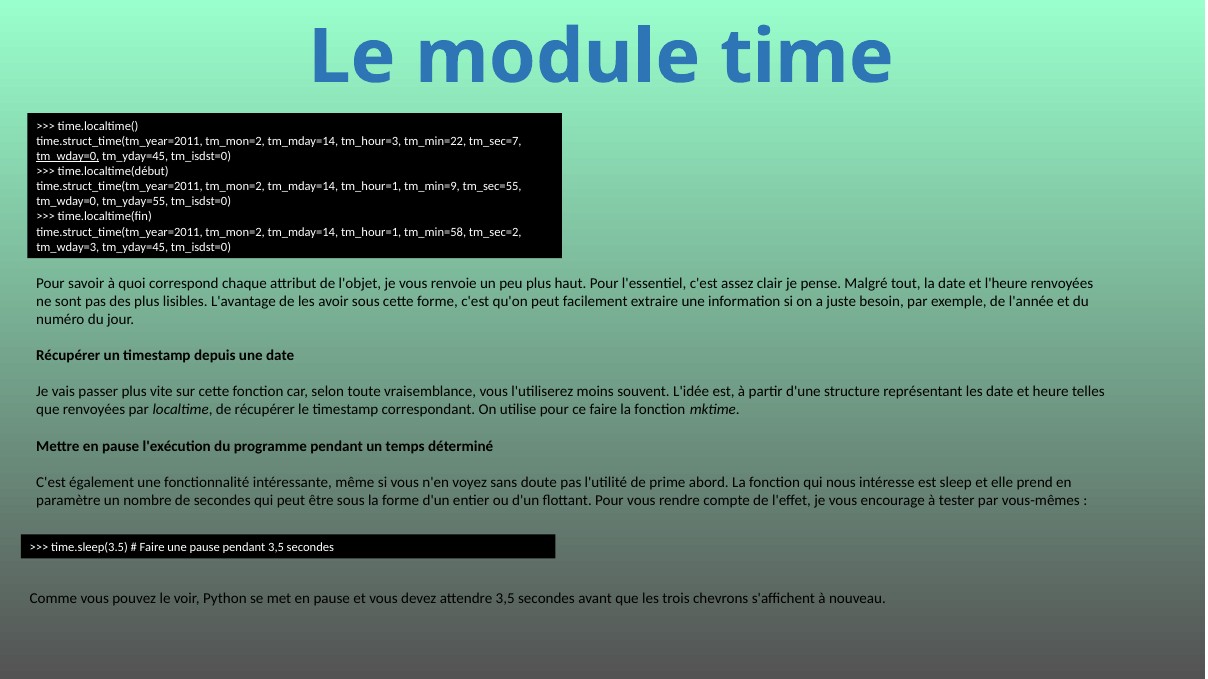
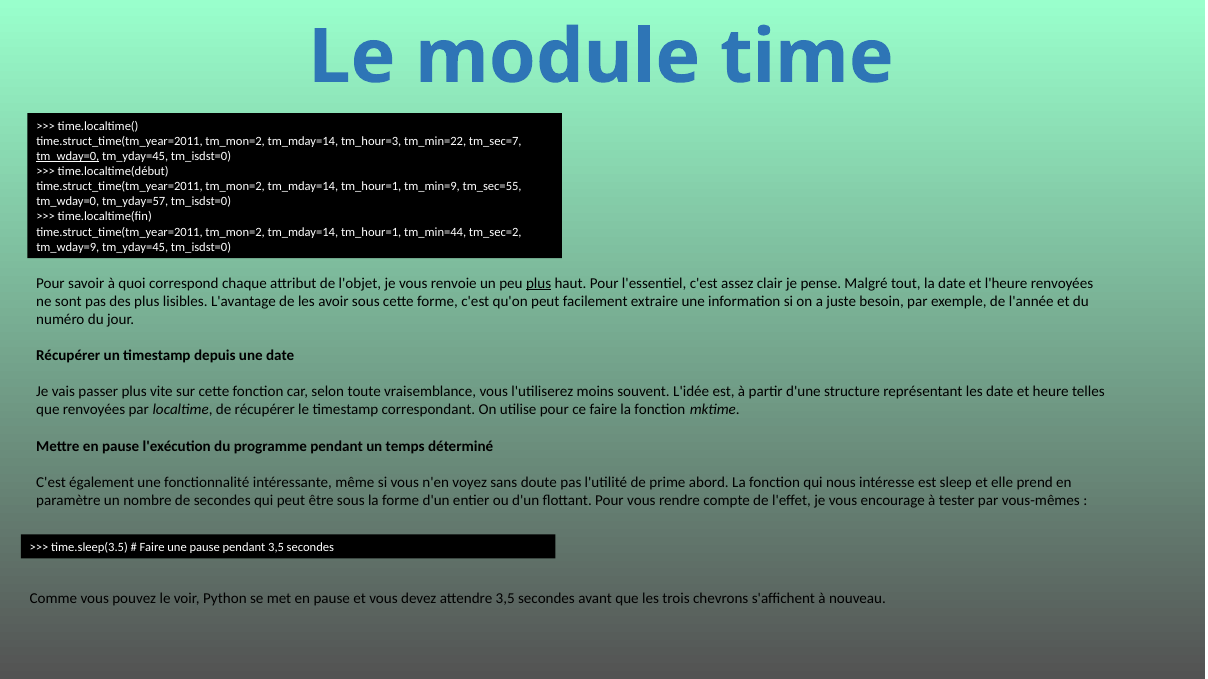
tm_yday=55: tm_yday=55 -> tm_yday=57 (135, 202)
tm_min=58: tm_min=58 -> tm_min=44 (435, 232)
tm_wday=3: tm_wday=3 -> tm_wday=9 (68, 247)
plus underline: none -> present (539, 283)
